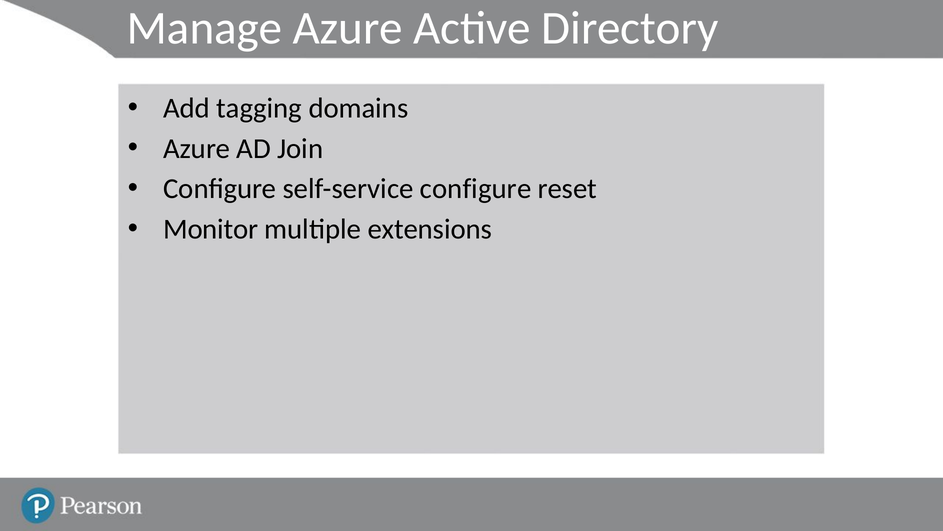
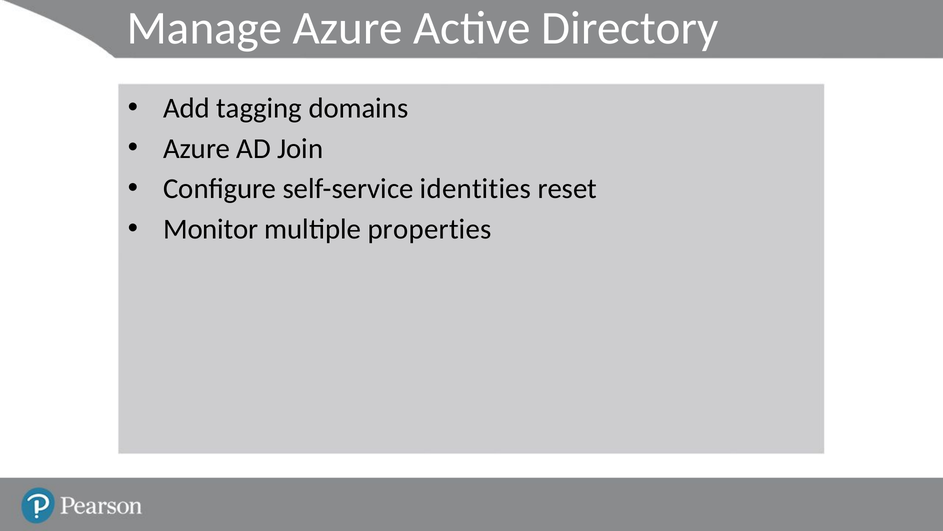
self-service configure: configure -> identities (476, 189)
extensions: extensions -> properties (430, 229)
